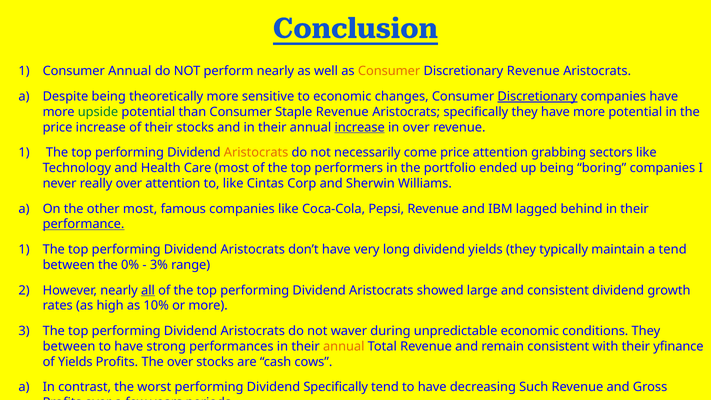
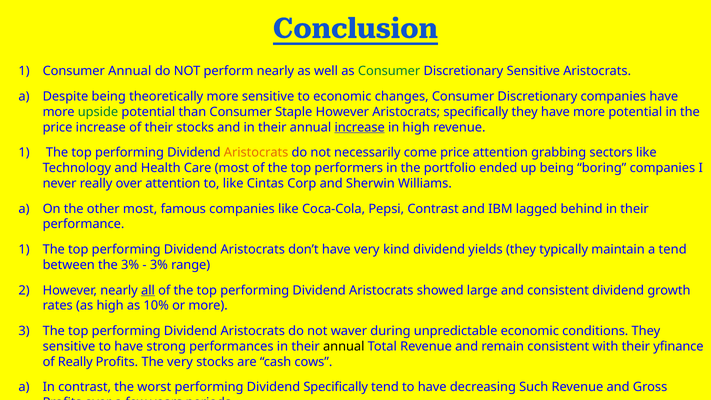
Consumer colour: orange -> green (389, 71)
Discretionary Revenue: Revenue -> Sensitive (533, 71)
Discretionary underline: present -> none (537, 96)
Staple Revenue: Revenue -> However (342, 112)
in over: over -> high (416, 127)
Pepsi Revenue: Revenue -> Contrast (433, 209)
performance underline: present -> none (83, 224)
long: long -> kind (396, 250)
the 0%: 0% -> 3% (130, 265)
between: between -> sensitive (69, 346)
annual colour: orange -> black (344, 346)
of Yields: Yields -> Really (75, 362)
The over: over -> very (180, 362)
